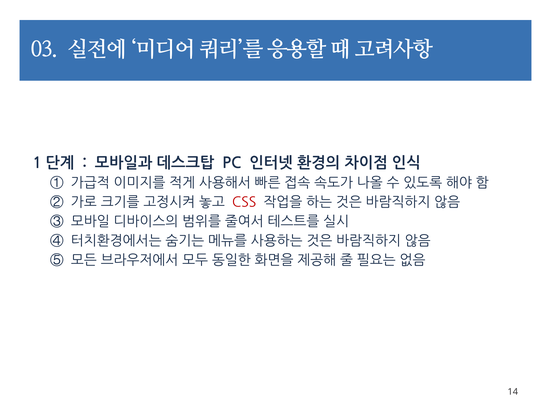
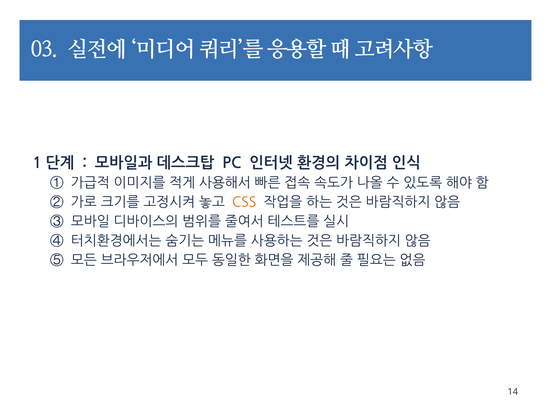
CSS colour: red -> orange (244, 202)
